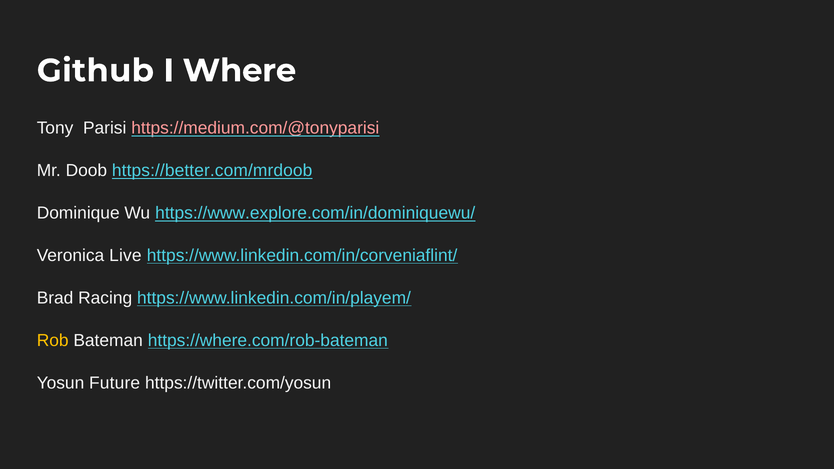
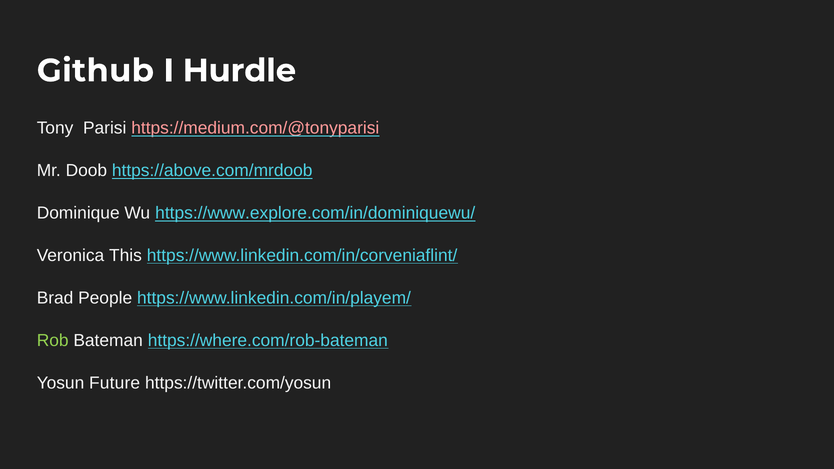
Where: Where -> Hurdle (239, 71)
https://better.com/mrdoob: https://better.com/mrdoob -> https://above.com/mrdoob (212, 171)
Live: Live -> This (125, 256)
Racing: Racing -> People (105, 298)
Rob colour: yellow -> light green (53, 341)
